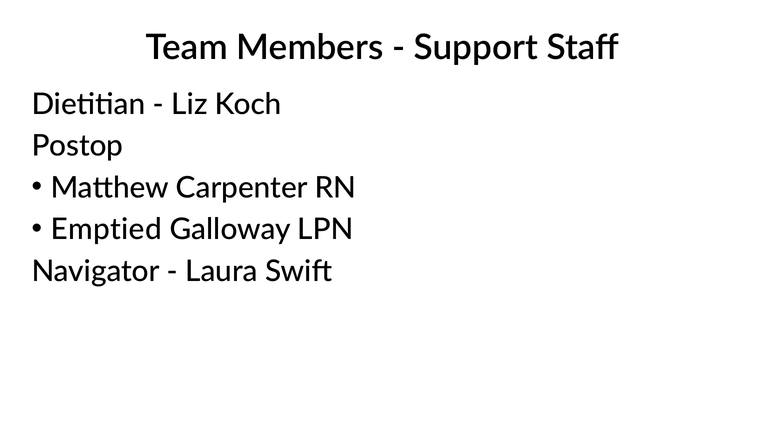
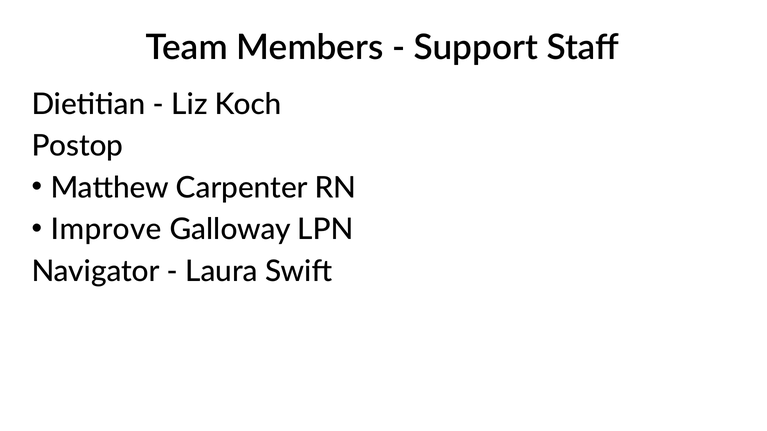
Emptied: Emptied -> Improve (106, 230)
